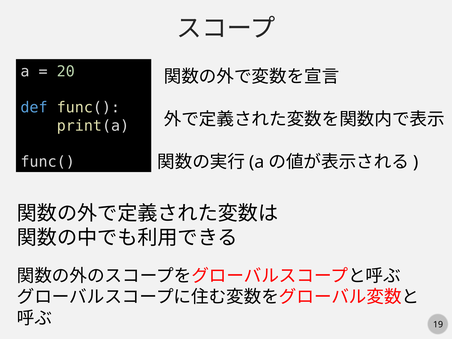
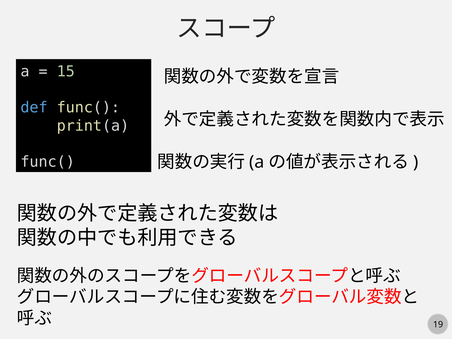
20: 20 -> 15 (66, 71)
